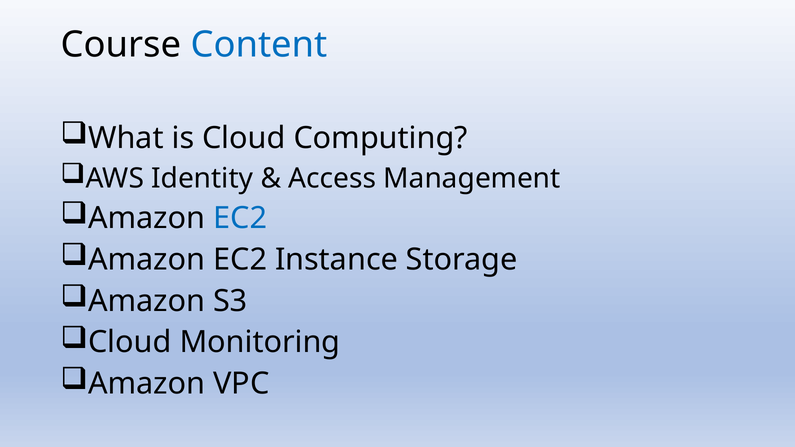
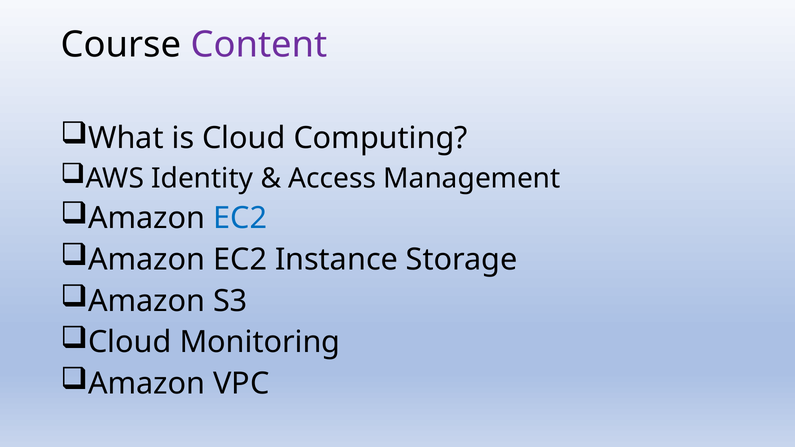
Content colour: blue -> purple (259, 45)
